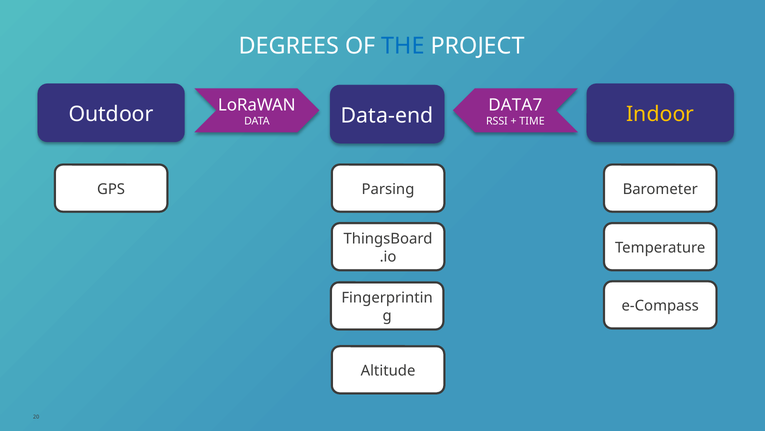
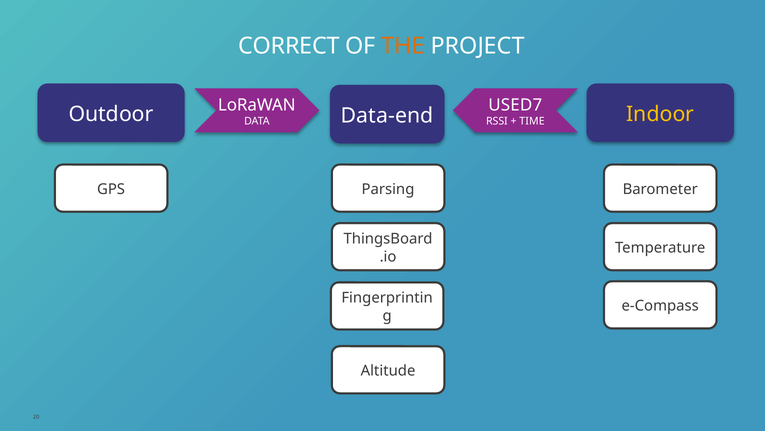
DEGREES: DEGREES -> CORRECT (289, 46)
THE colour: blue -> orange (403, 46)
DATA7: DATA7 -> USED7 (515, 105)
